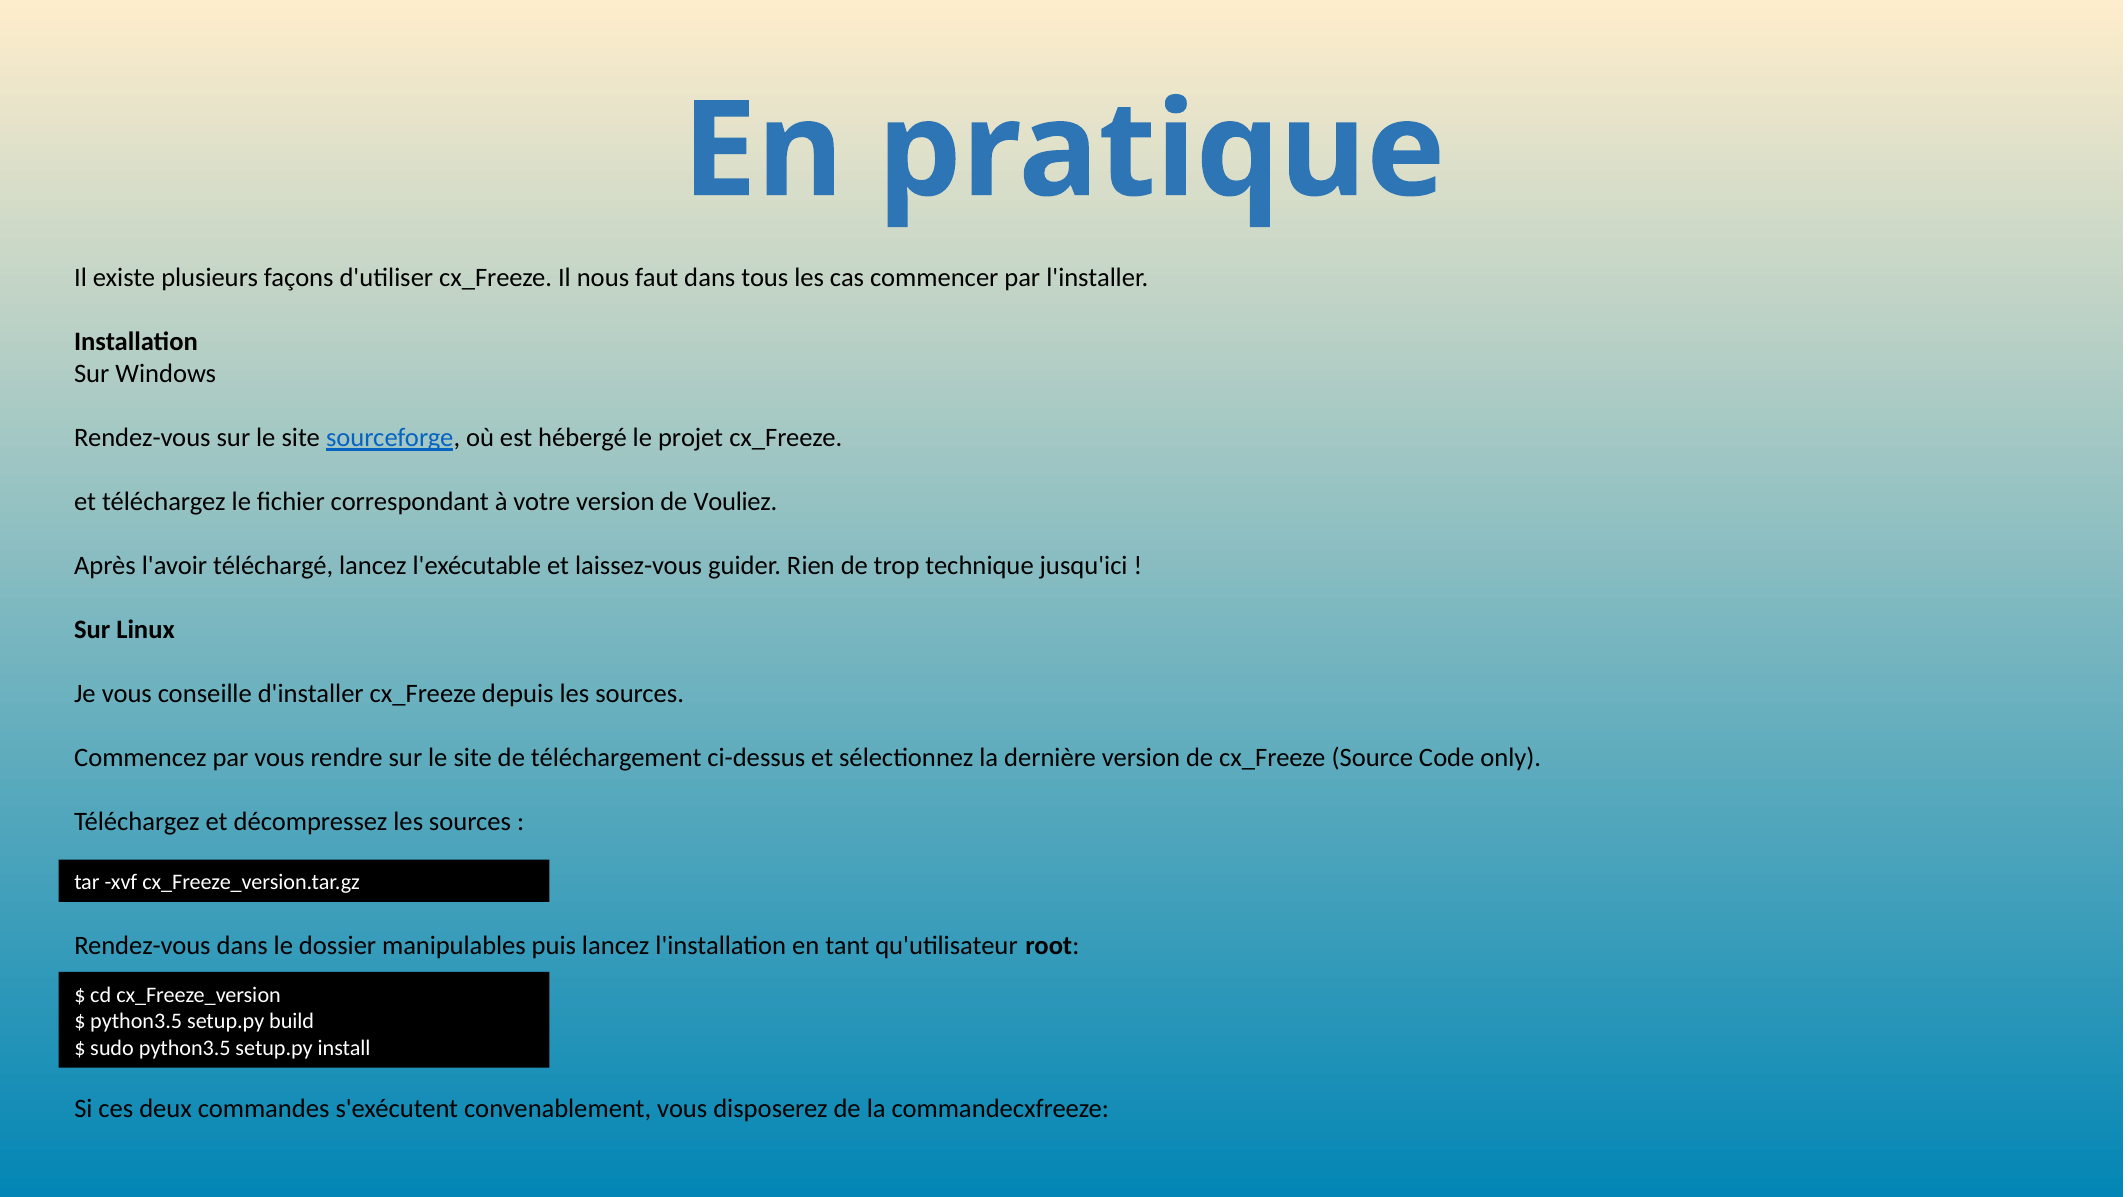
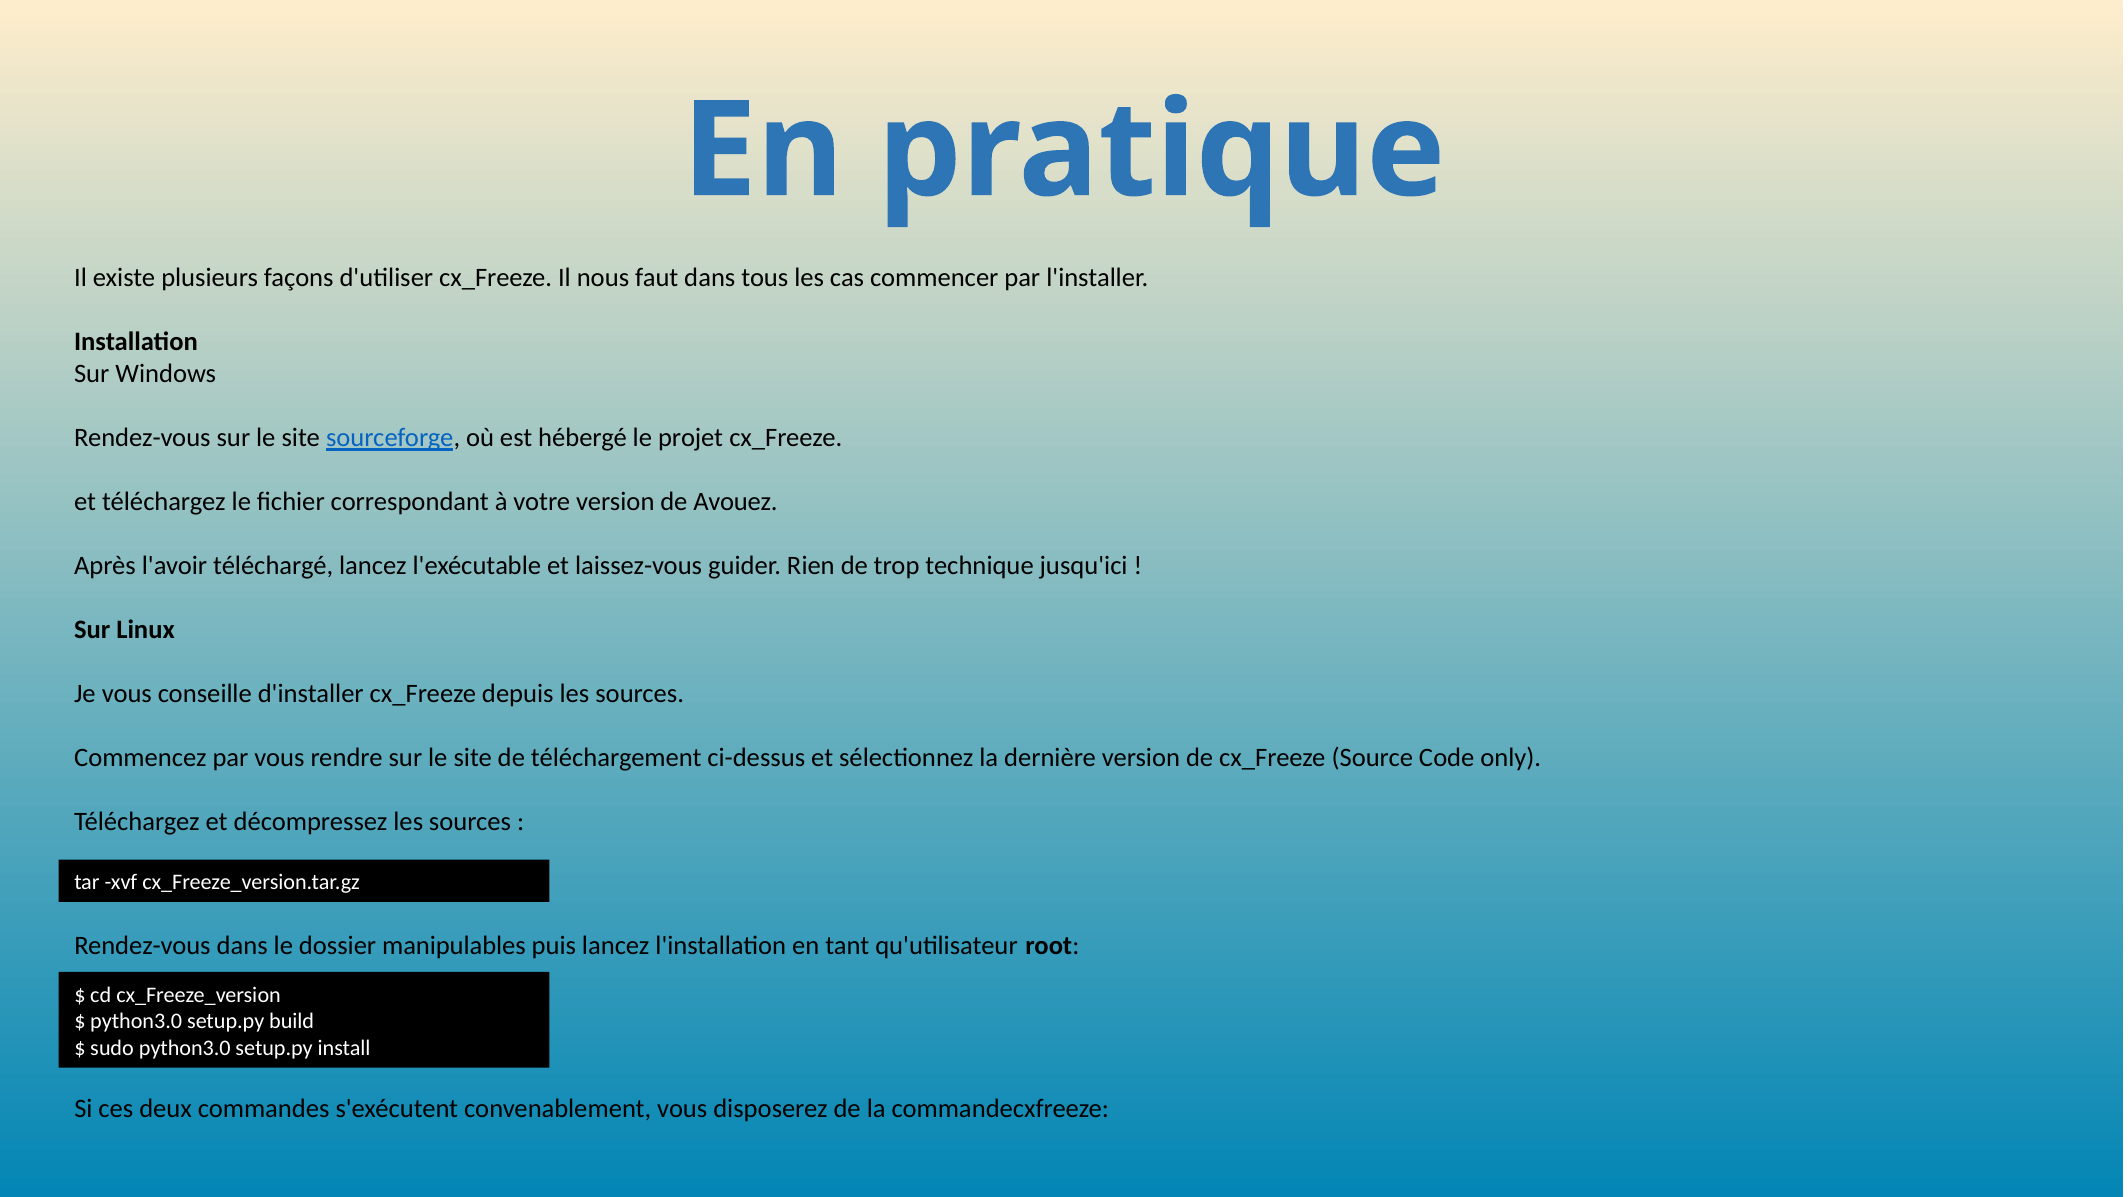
Vouliez: Vouliez -> Avouez (735, 502)
python3.5: python3.5 -> python3.0 (136, 1021)
sudo python3.5: python3.5 -> python3.0 (185, 1048)
